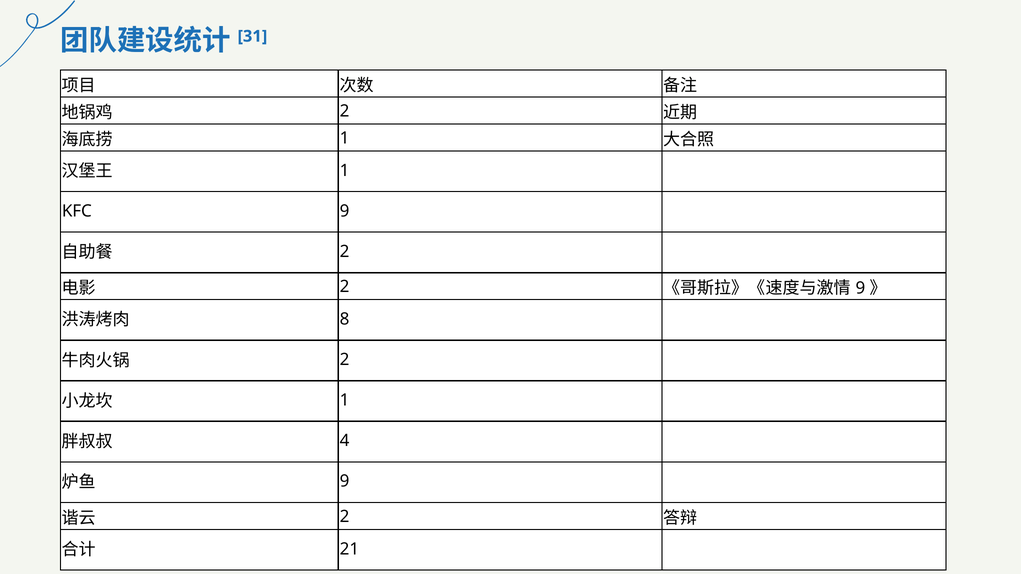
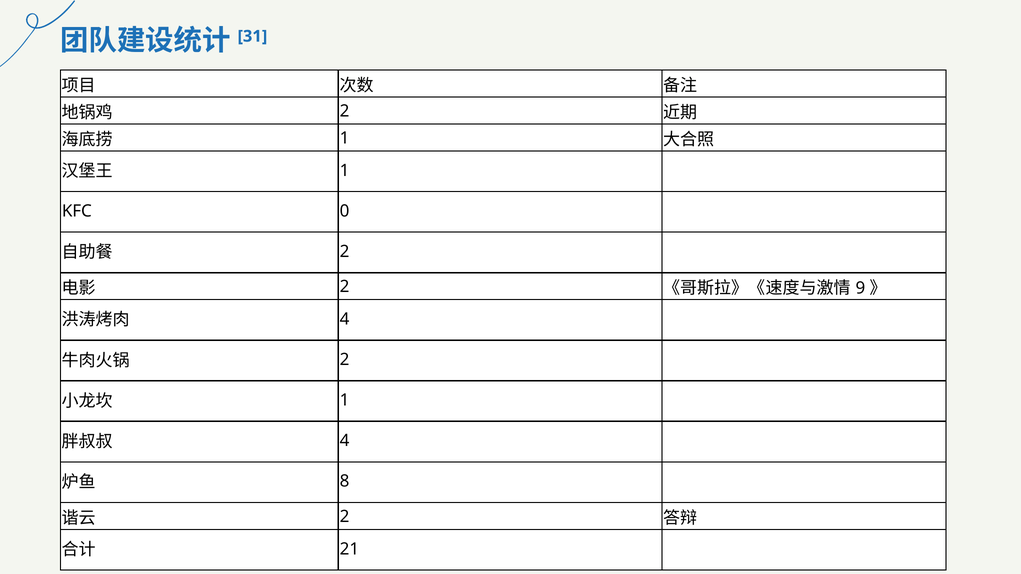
KFC 9: 9 -> 0 (345, 211)
8: 8 -> 4 (345, 319)
9: 9 -> 8 (345, 482)
